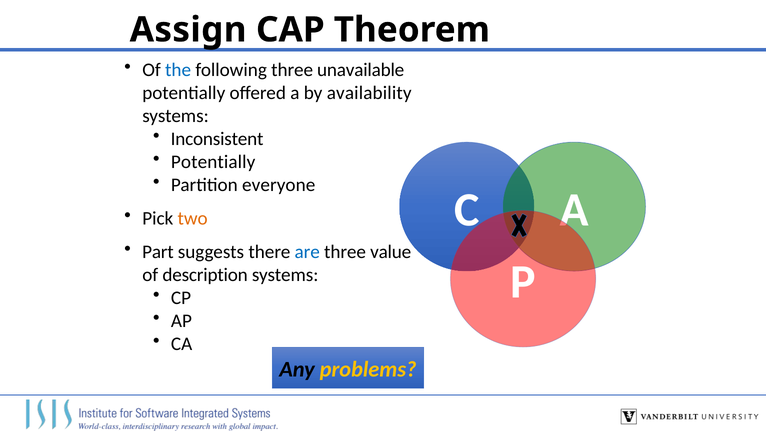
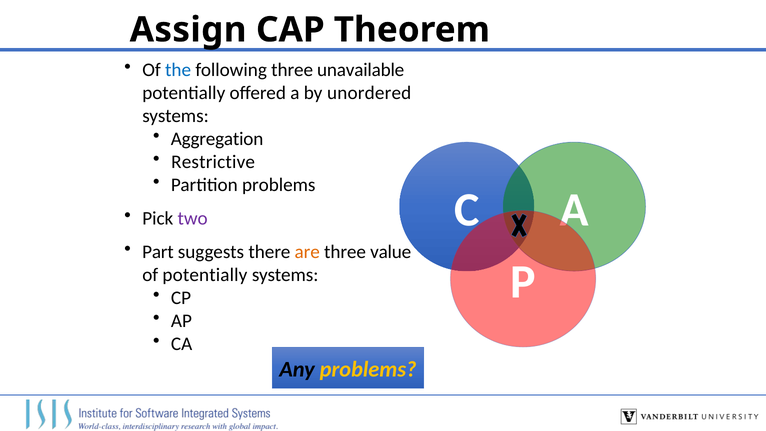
availability: availability -> unordered (369, 93)
Inconsistent: Inconsistent -> Aggregation (217, 139)
Potentially: Potentially -> Restrictive (213, 162)
Partition everyone: everyone -> problems (279, 185)
two colour: orange -> purple (193, 219)
are colour: blue -> orange (307, 252)
of description: description -> potentially (205, 275)
